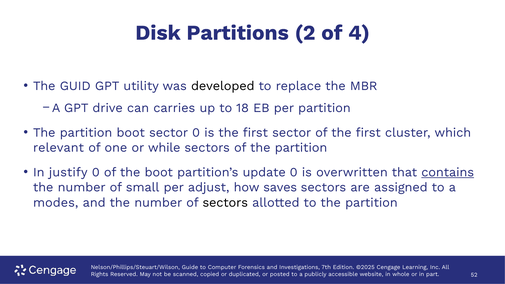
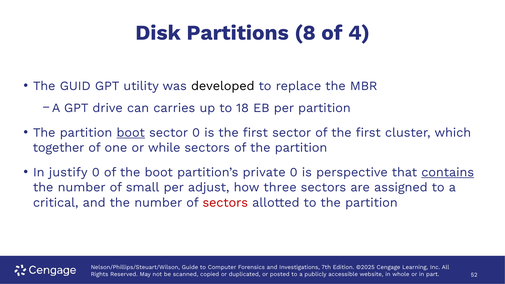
2: 2 -> 8 (305, 33)
boot underline: none -> present (131, 133)
relevant: relevant -> together (59, 148)
update: update -> private (264, 172)
overwritten: overwritten -> perspective (352, 172)
saves: saves -> three (280, 187)
modes: modes -> critical (56, 203)
sectors colour: black -> red (225, 203)
